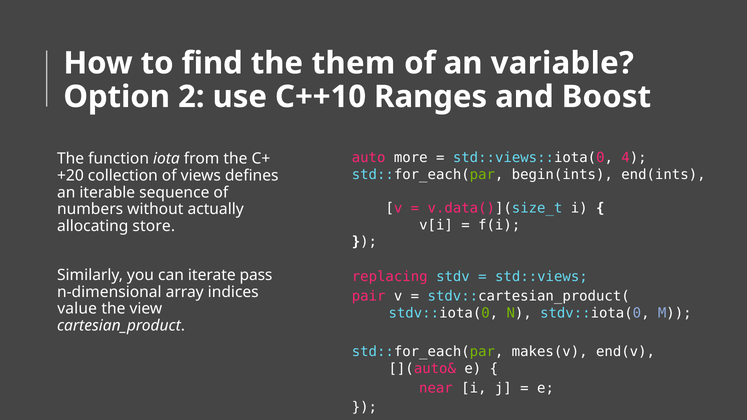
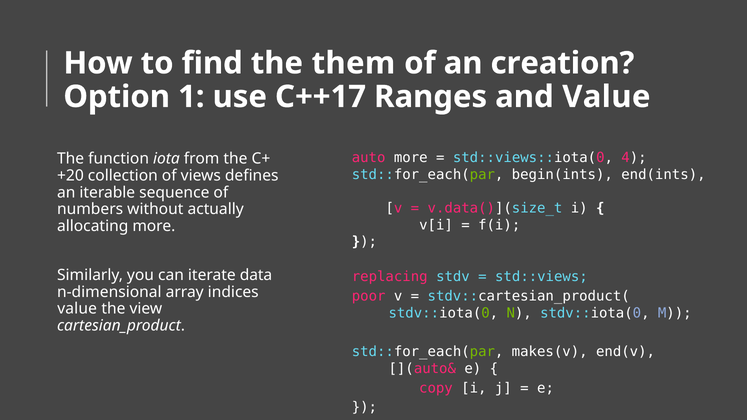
variable: variable -> creation (562, 63)
2: 2 -> 1 (191, 97)
C++10: C++10 -> C++17 (321, 97)
and Boost: Boost -> Value (606, 97)
allocating store: store -> more (154, 226)
pass: pass -> data (256, 275)
pair: pair -> poor (369, 296)
near: near -> copy (436, 388)
